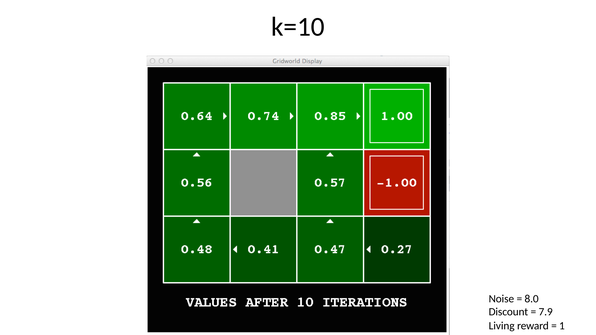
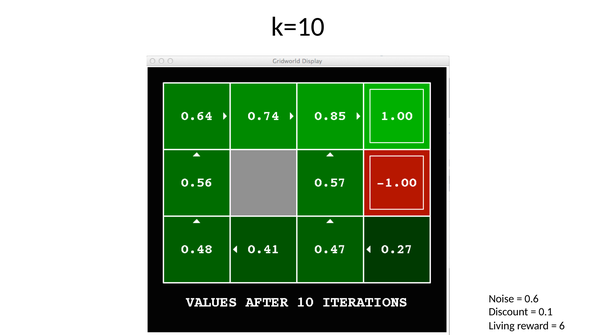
8.0: 8.0 -> 0.6 (532, 299)
7.9: 7.9 -> 0.1 (546, 312)
1: 1 -> 6 (562, 326)
